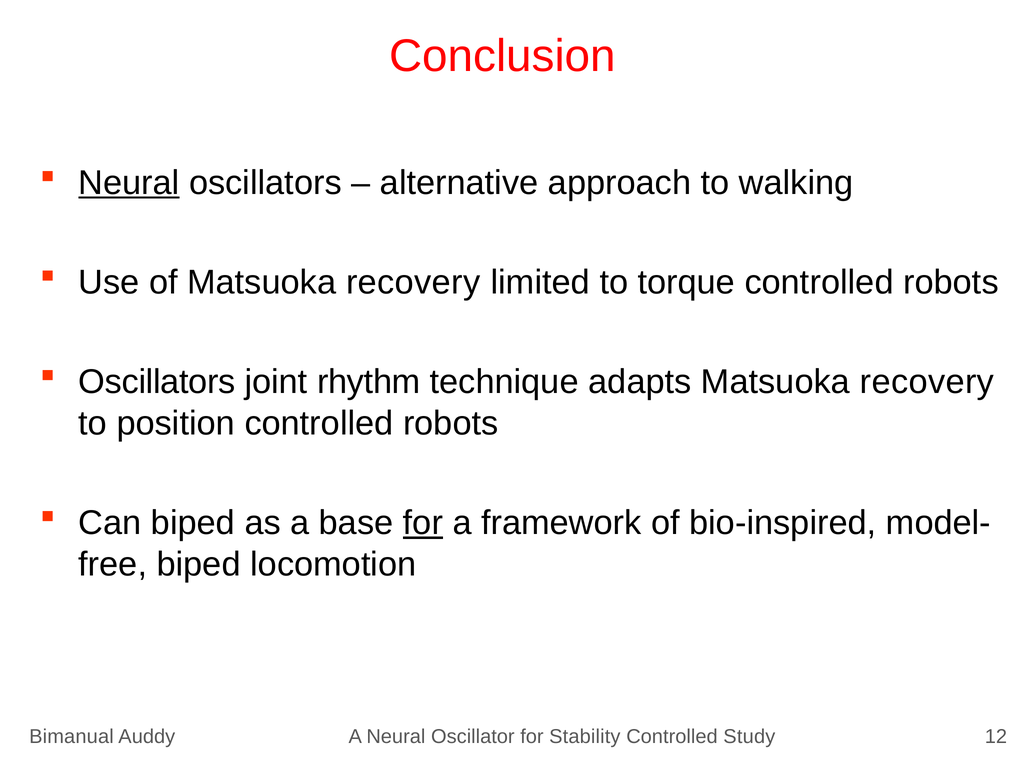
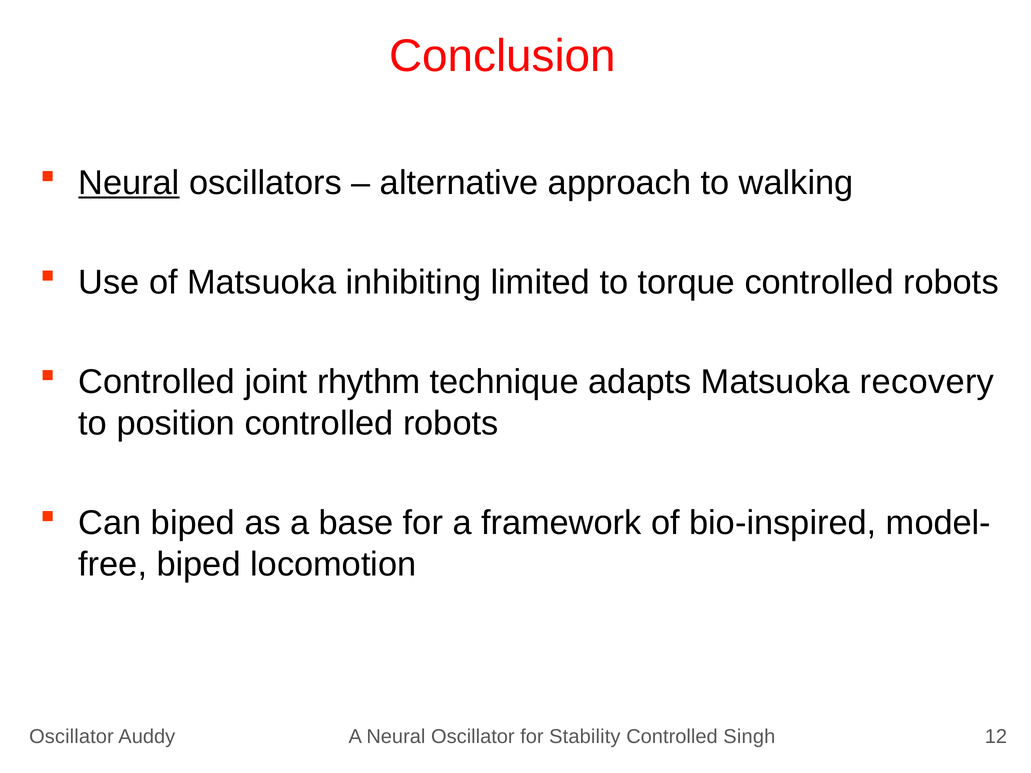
of Matsuoka recovery: recovery -> inhibiting (413, 283)
Oscillators: Oscillators -> Controlled (157, 382)
for underline: present -> none (423, 523)
Bimanual: Bimanual -> Oscillator (71, 737)
Study: Study -> Singh (749, 737)
